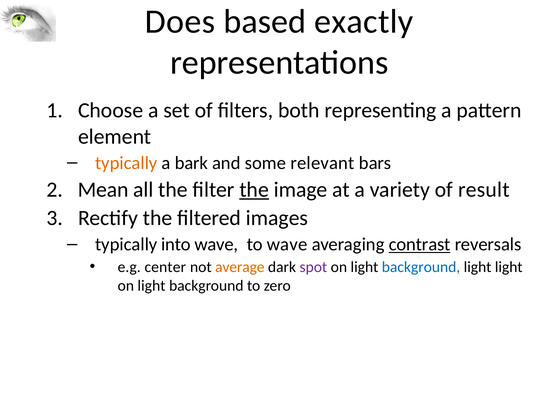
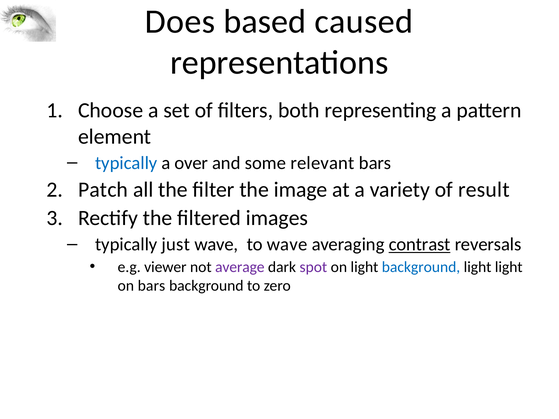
exactly: exactly -> caused (364, 21)
typically colour: orange -> blue (126, 163)
bark: bark -> over (191, 163)
Mean: Mean -> Patch (103, 190)
the underline: present -> none (254, 190)
into: into -> just (176, 245)
center: center -> viewer (165, 267)
average colour: orange -> purple (240, 267)
light: light -> bars (151, 286)
